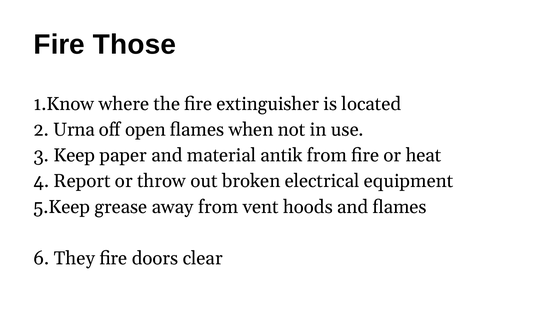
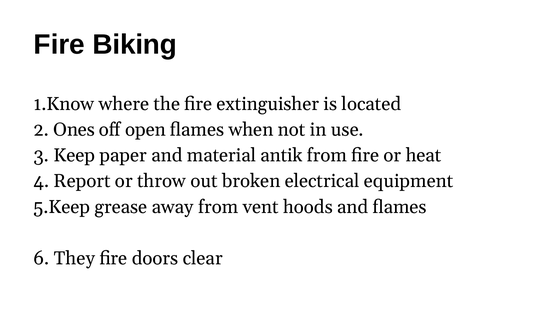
Those: Those -> Biking (135, 45)
Urna: Urna -> Ones (74, 130)
